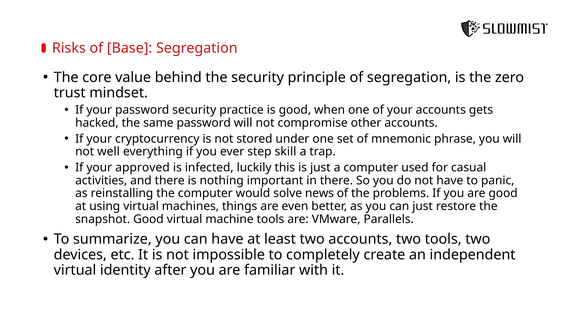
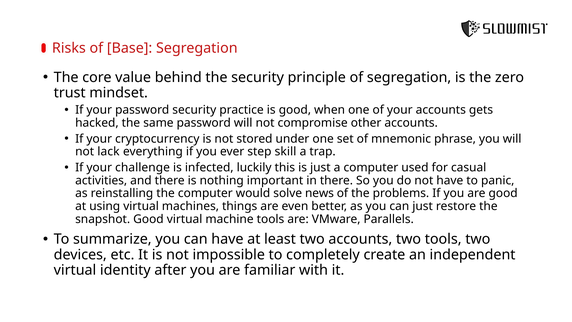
well: well -> lack (108, 152)
approved: approved -> challenge (143, 167)
